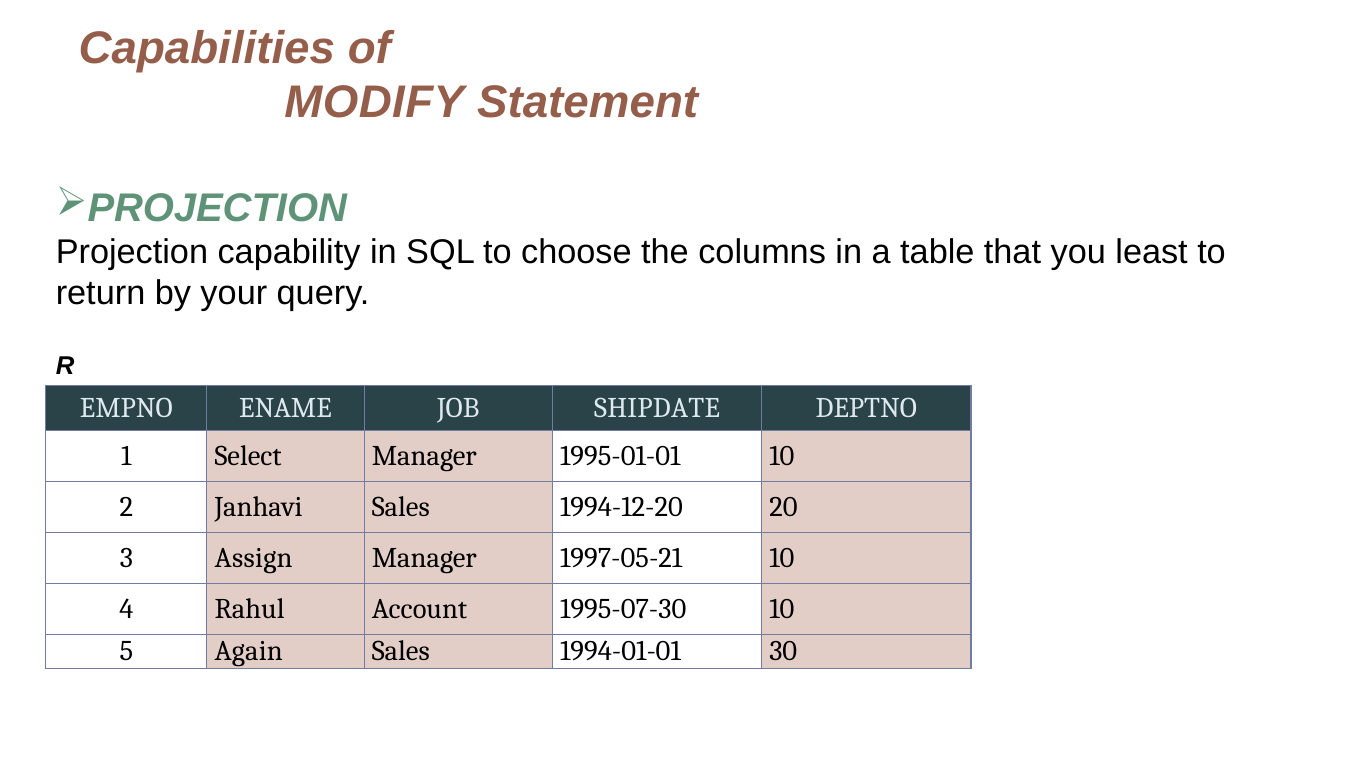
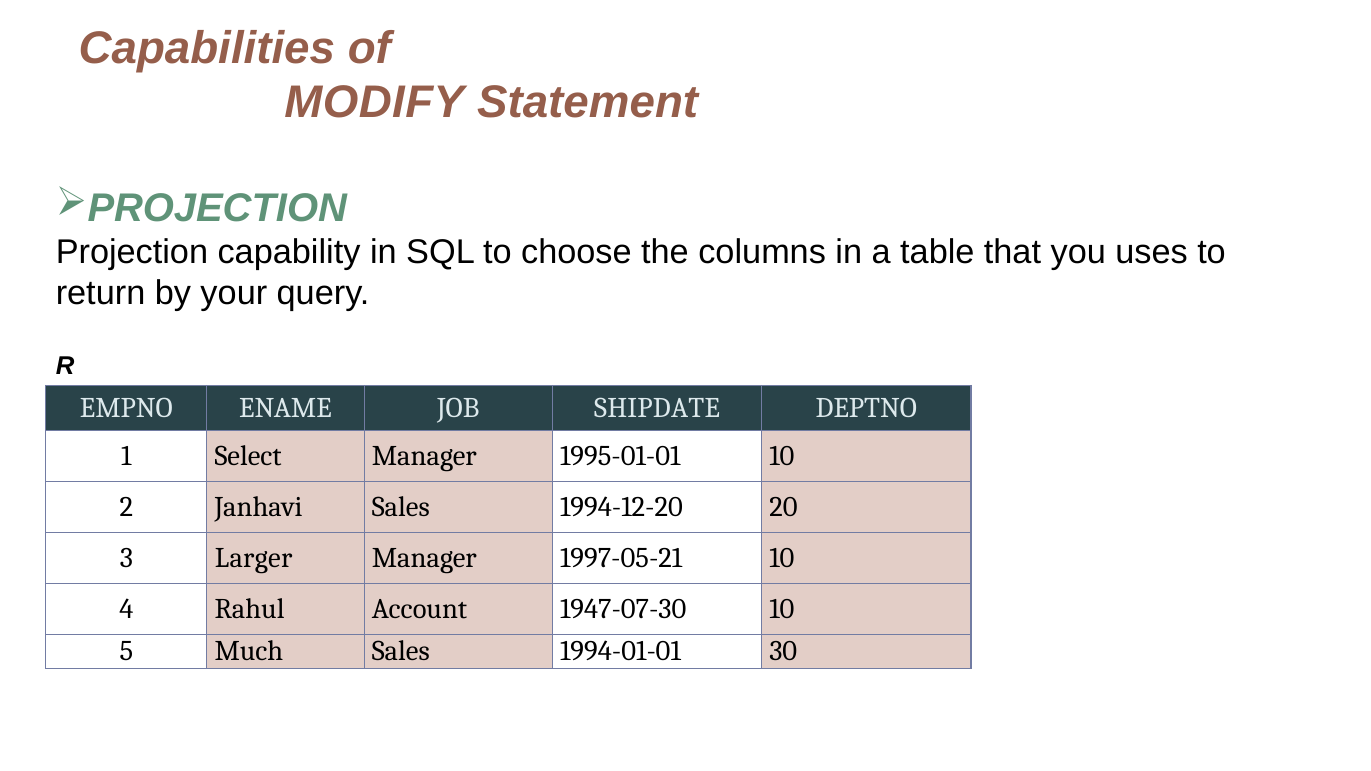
least: least -> uses (1152, 253)
Assign: Assign -> Larger (254, 558)
1995-07-30: 1995-07-30 -> 1947-07-30 (623, 609)
Again: Again -> Much (249, 651)
